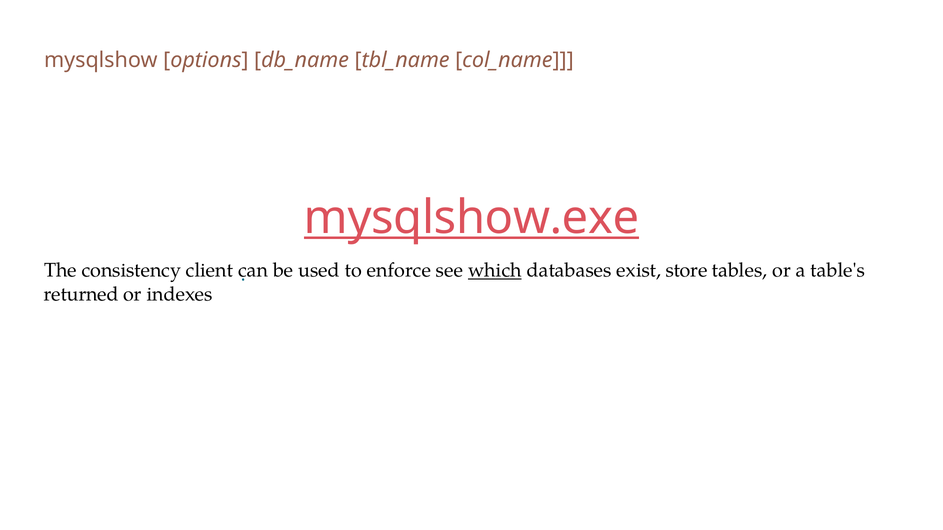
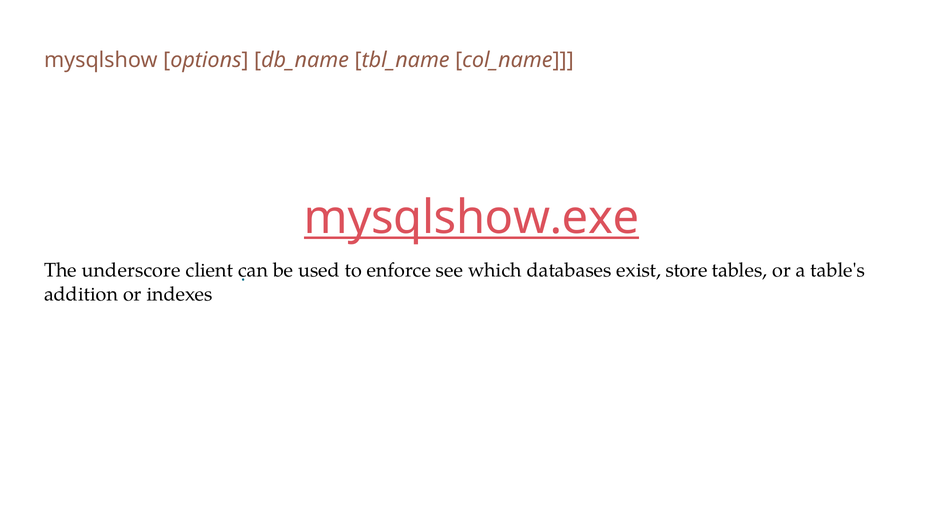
consistency: consistency -> underscore (131, 271)
which underline: present -> none (495, 271)
returned: returned -> addition (81, 294)
